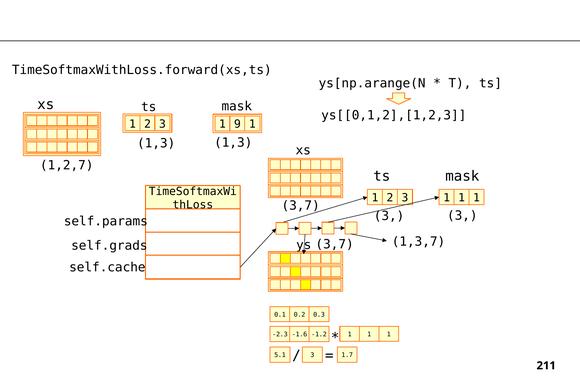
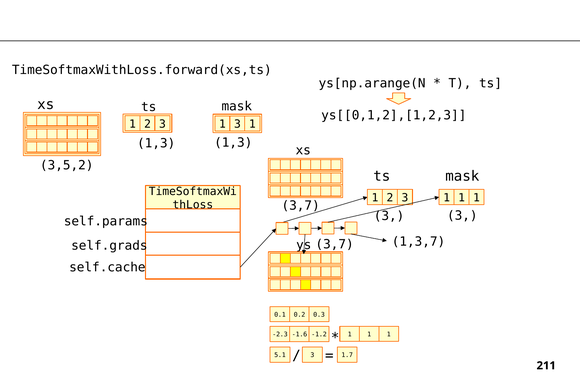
1 9: 9 -> 3 (237, 124)
1,2,7: 1,2,7 -> 3,5,2 (67, 165)
